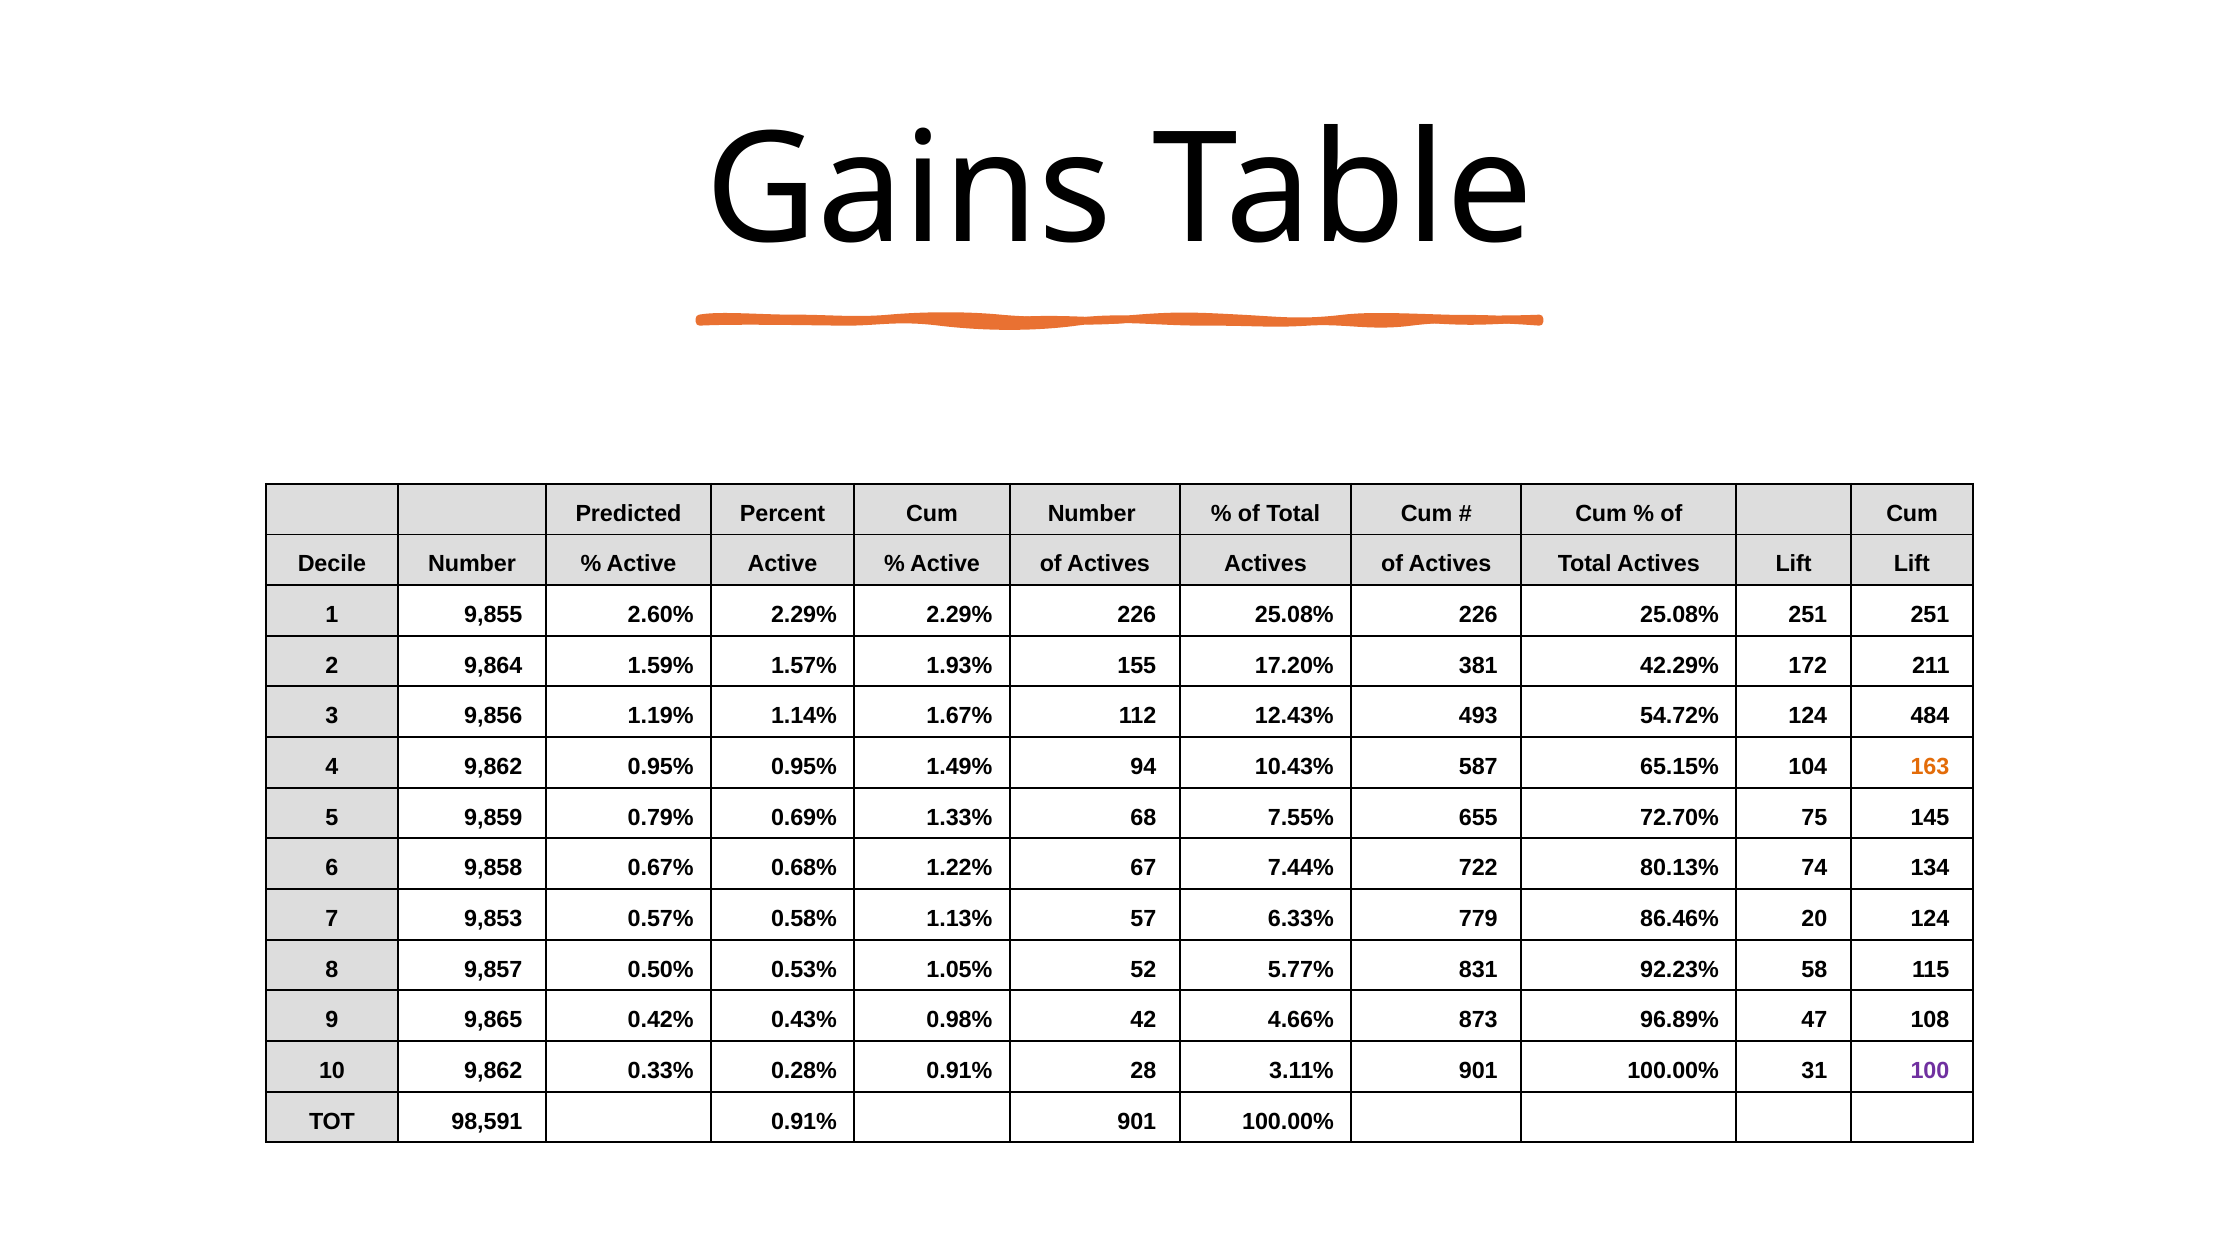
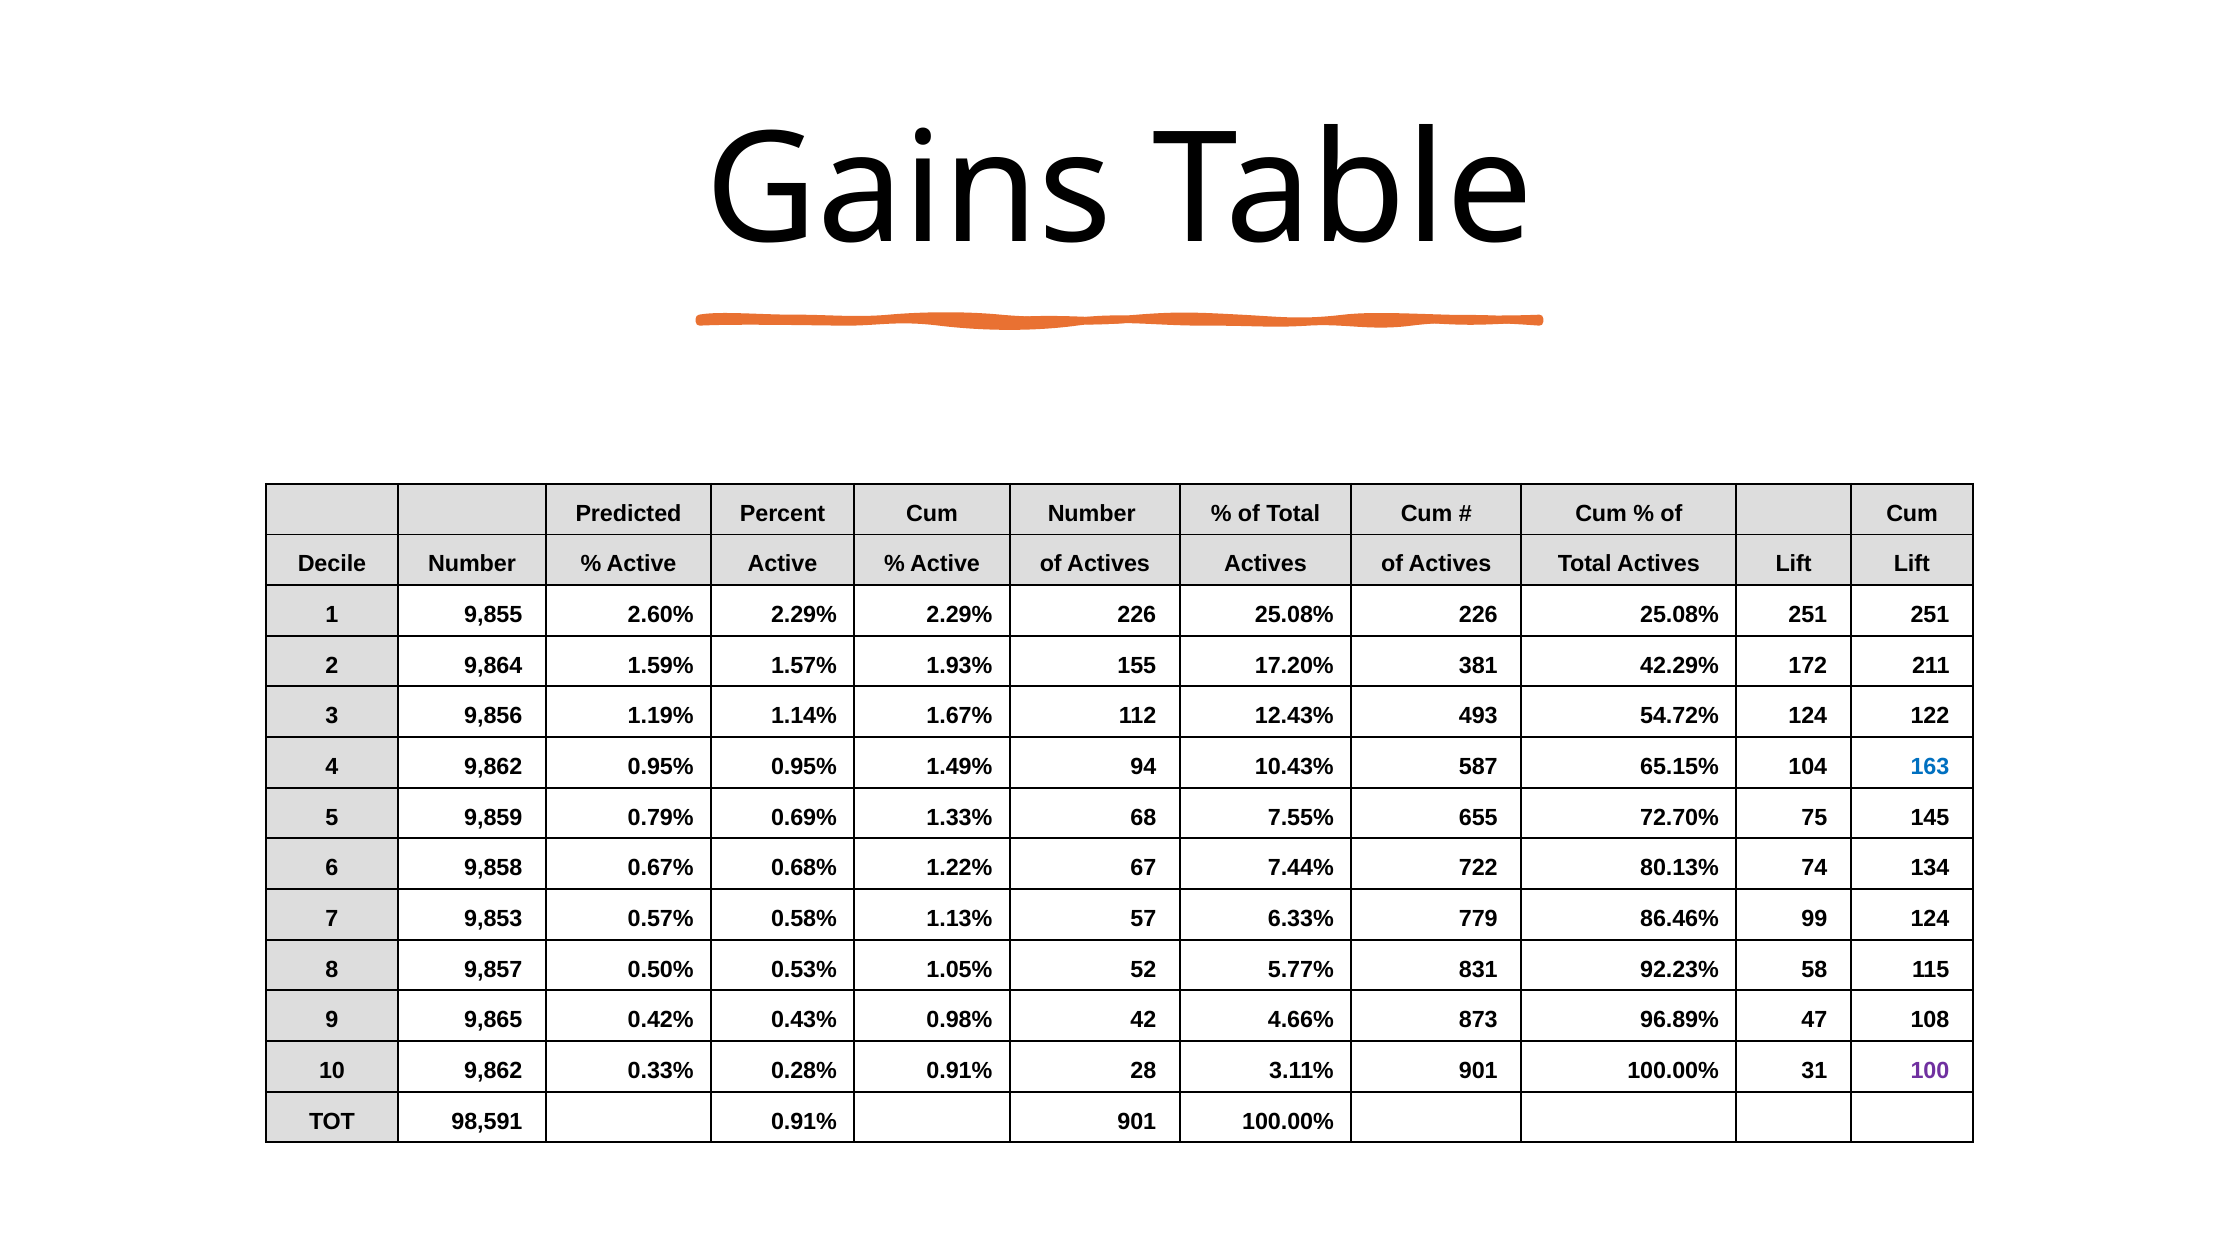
484: 484 -> 122 (1930, 716)
163 colour: orange -> blue (1930, 767)
20: 20 -> 99 (1814, 919)
